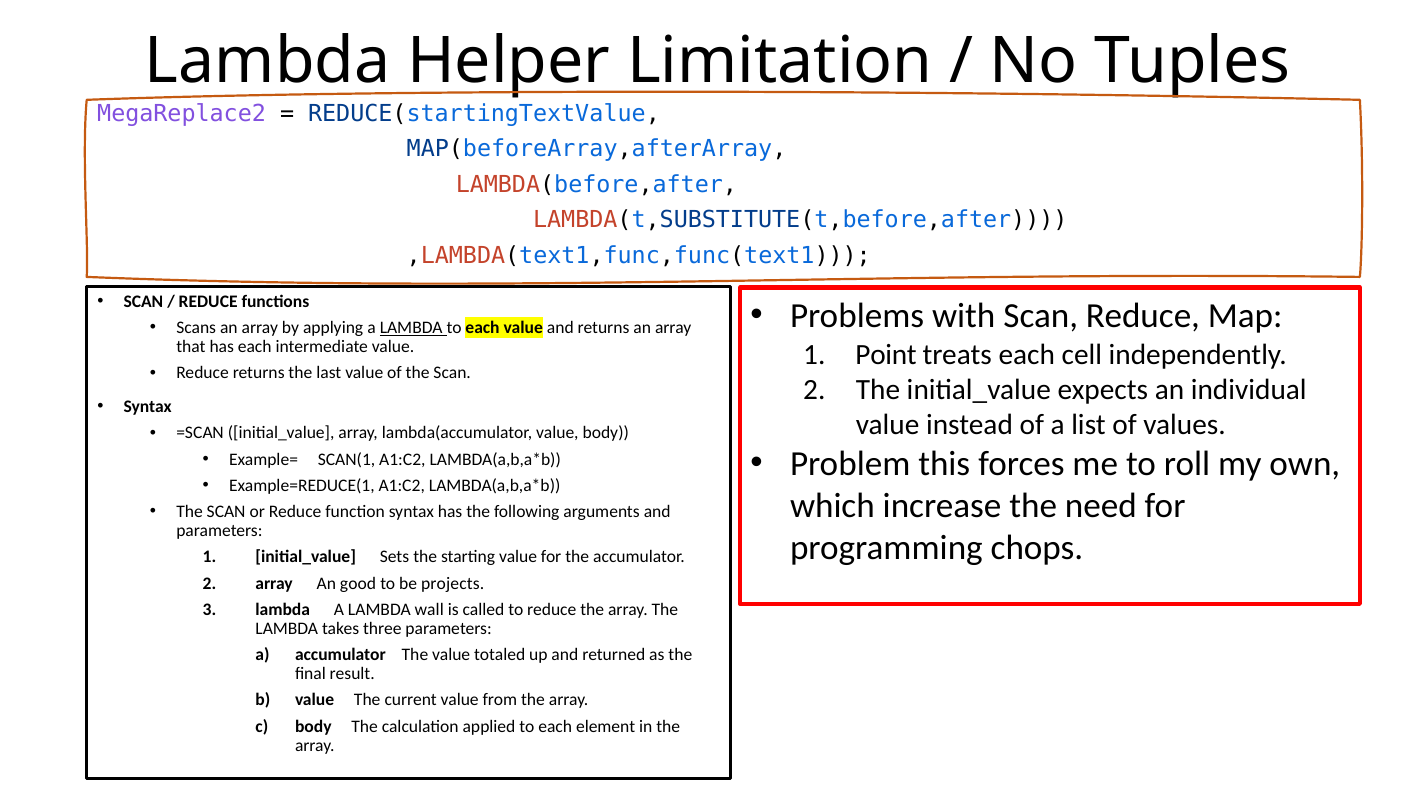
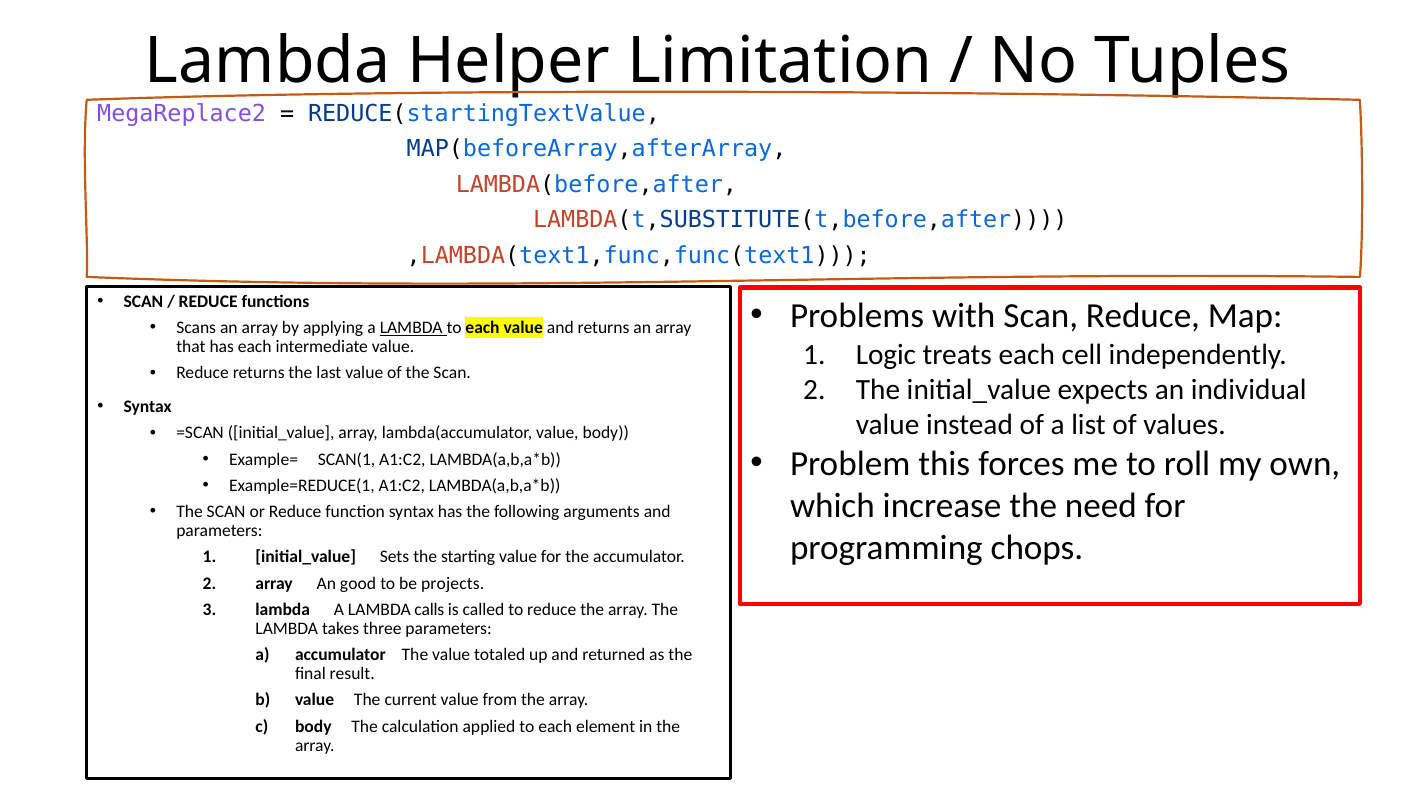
Point: Point -> Logic (886, 354)
wall: wall -> calls (429, 610)
